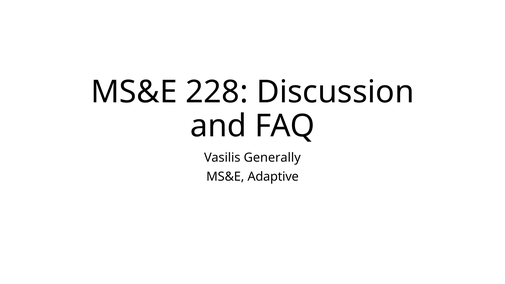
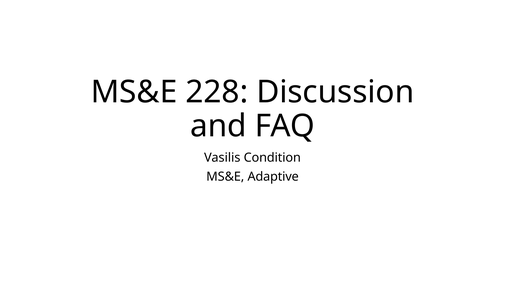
Generally: Generally -> Condition (272, 158)
